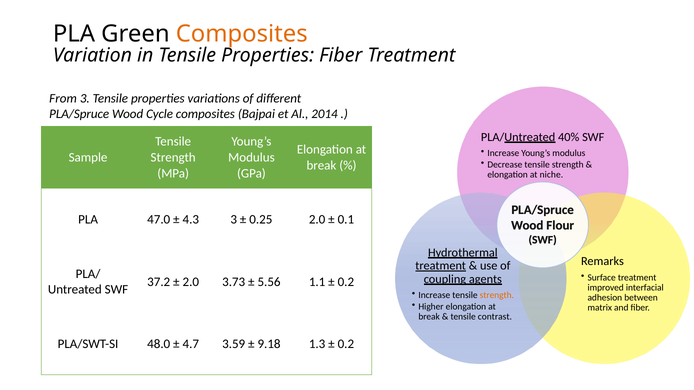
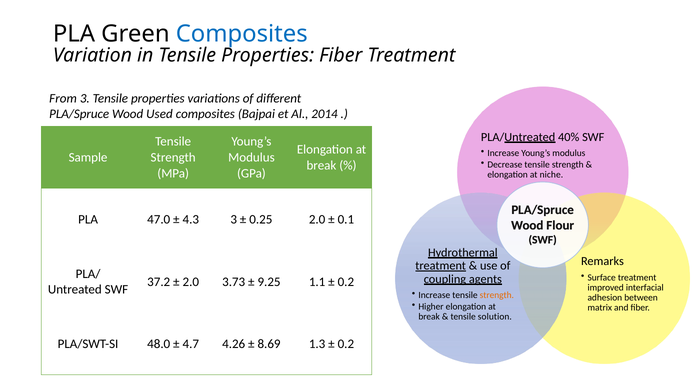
Composites colour: orange -> blue (242, 34)
Cycle: Cycle -> Used (159, 114)
5.56: 5.56 -> 9.25 (269, 282)
contrast: contrast -> solution (495, 317)
3.59: 3.59 -> 4.26 (234, 344)
9.18: 9.18 -> 8.69 (269, 344)
